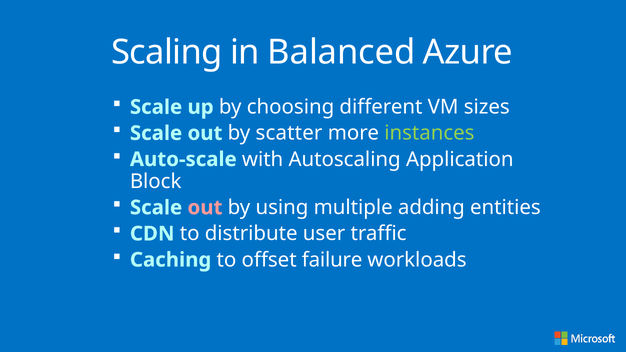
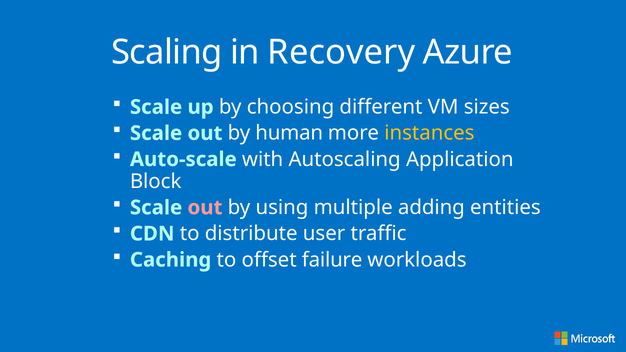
Balanced: Balanced -> Recovery (341, 52)
scatter: scatter -> human (289, 133)
instances colour: light green -> yellow (429, 133)
